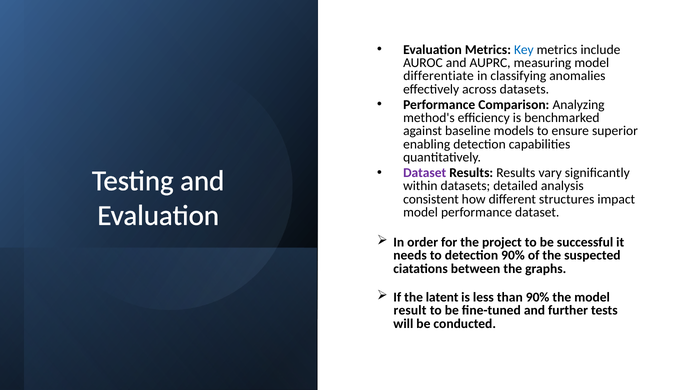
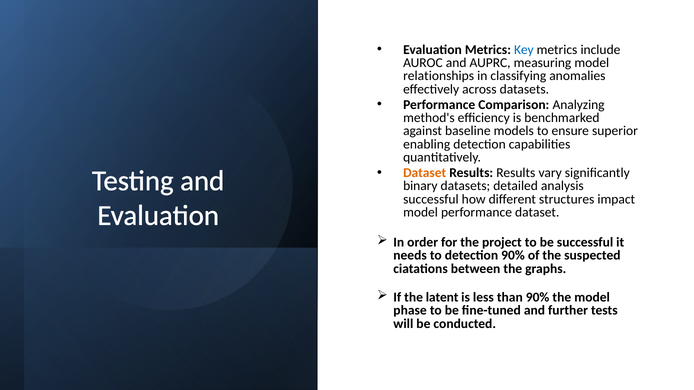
differentiate: differentiate -> relationships (439, 76)
Dataset colour: purple -> orange (425, 173)
within: within -> binary (420, 186)
consistent: consistent -> successful (431, 199)
result: result -> phase (410, 311)
